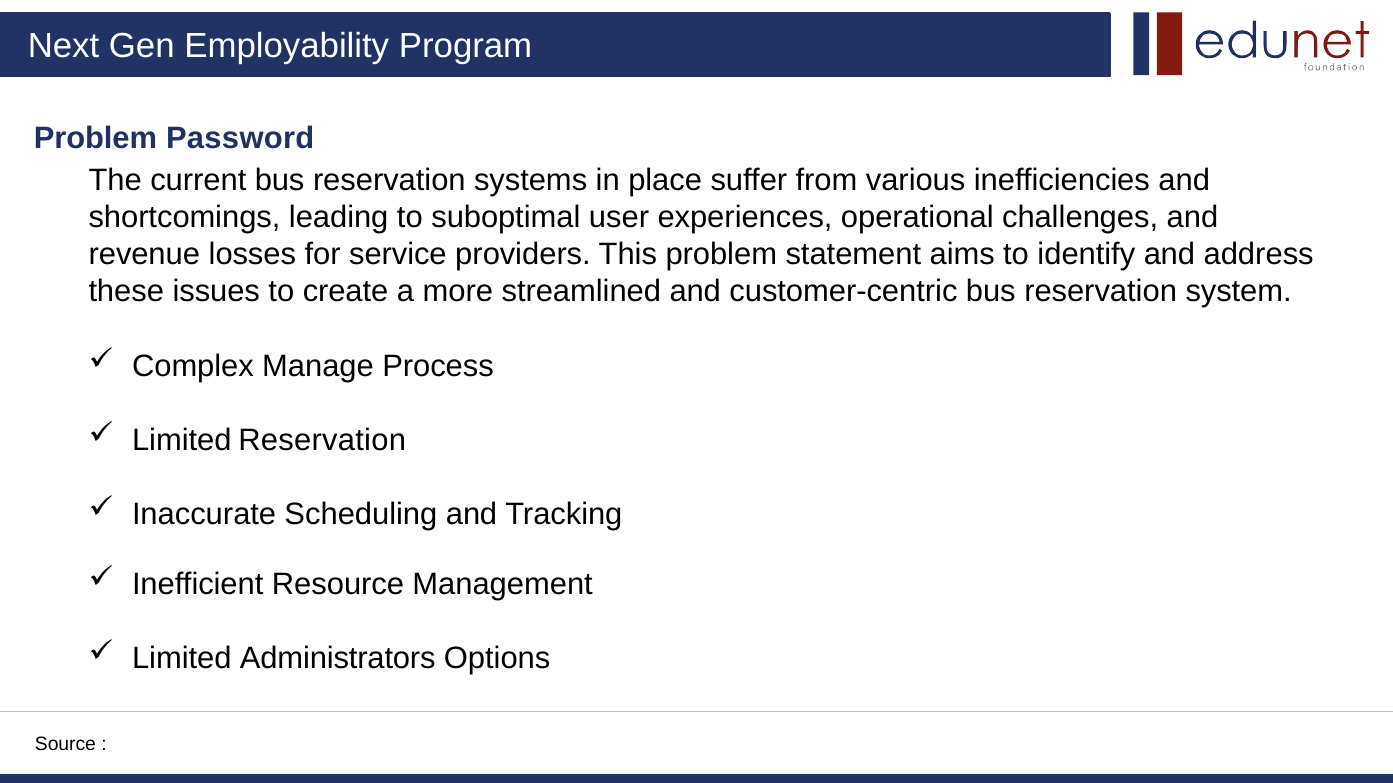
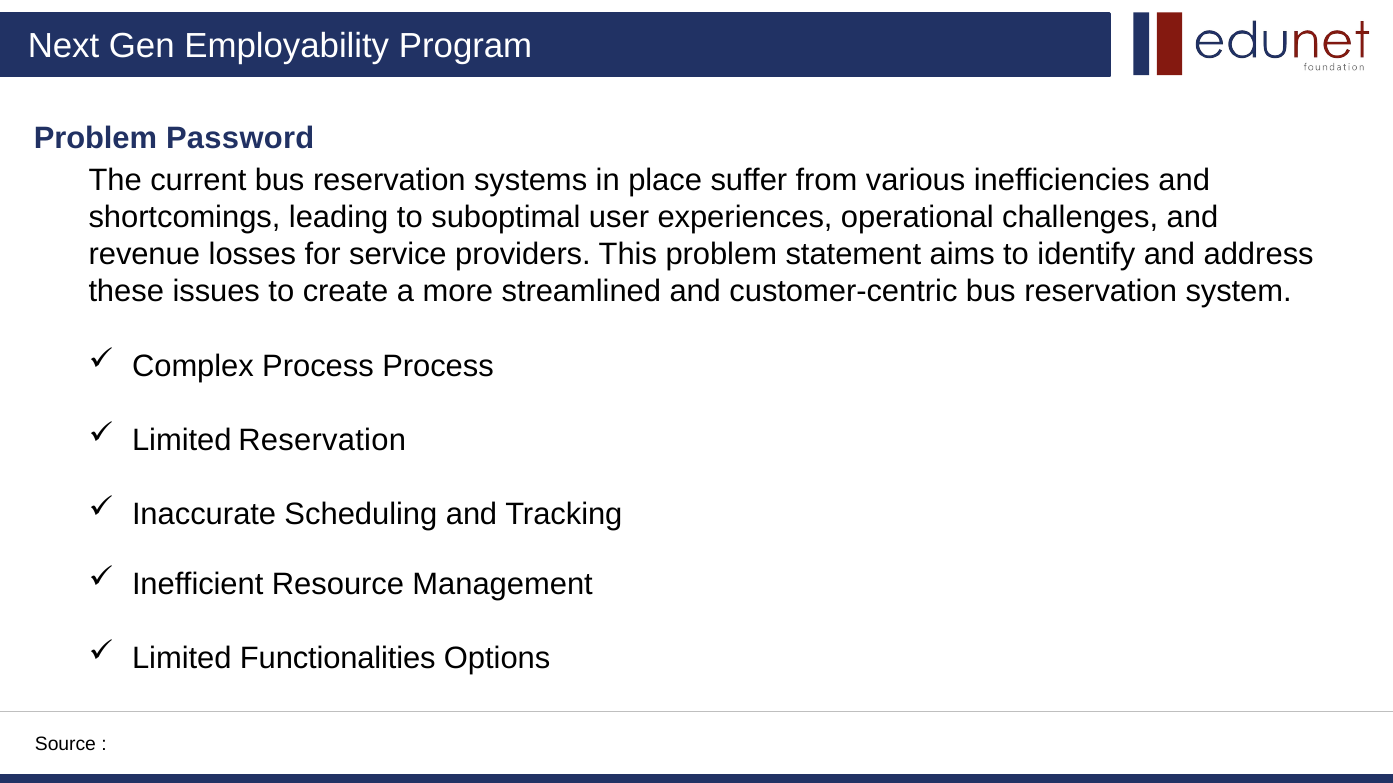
Complex Manage: Manage -> Process (318, 366)
Administrators: Administrators -> Functionalities (338, 659)
